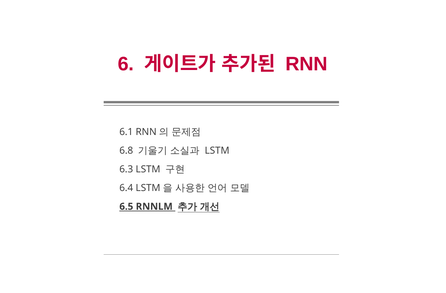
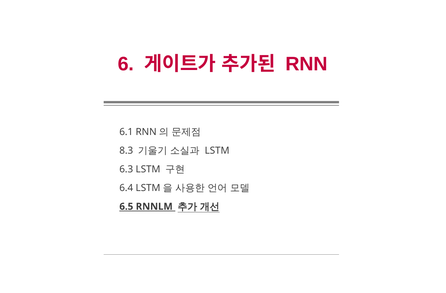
6.8: 6.8 -> 8.3 (126, 151)
